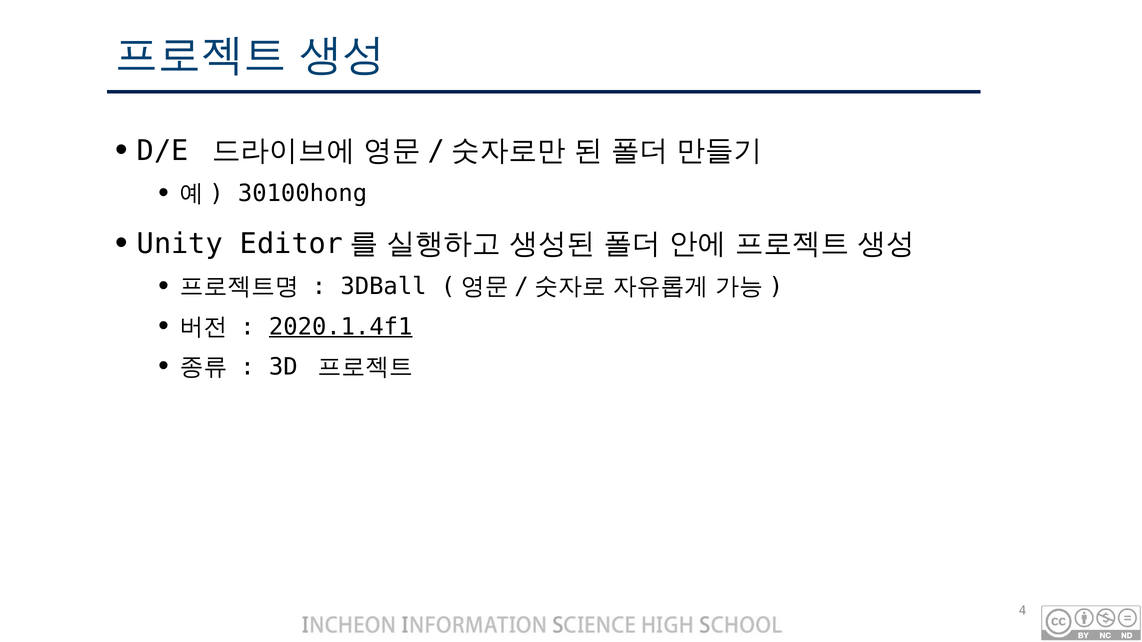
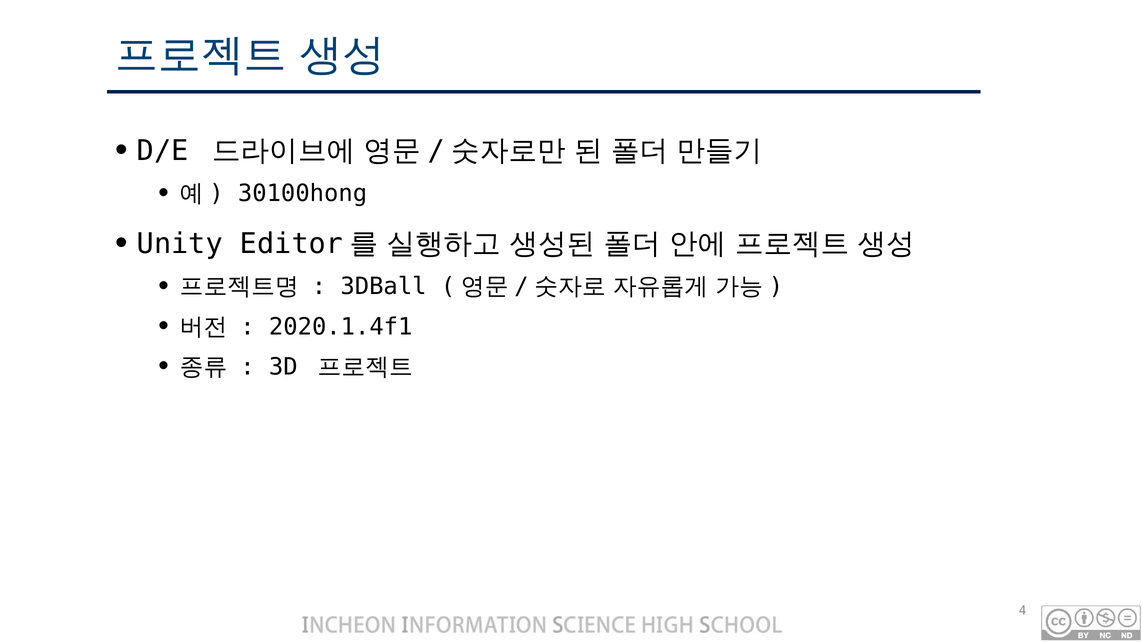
2020.1.4f1 underline: present -> none (341, 327)
